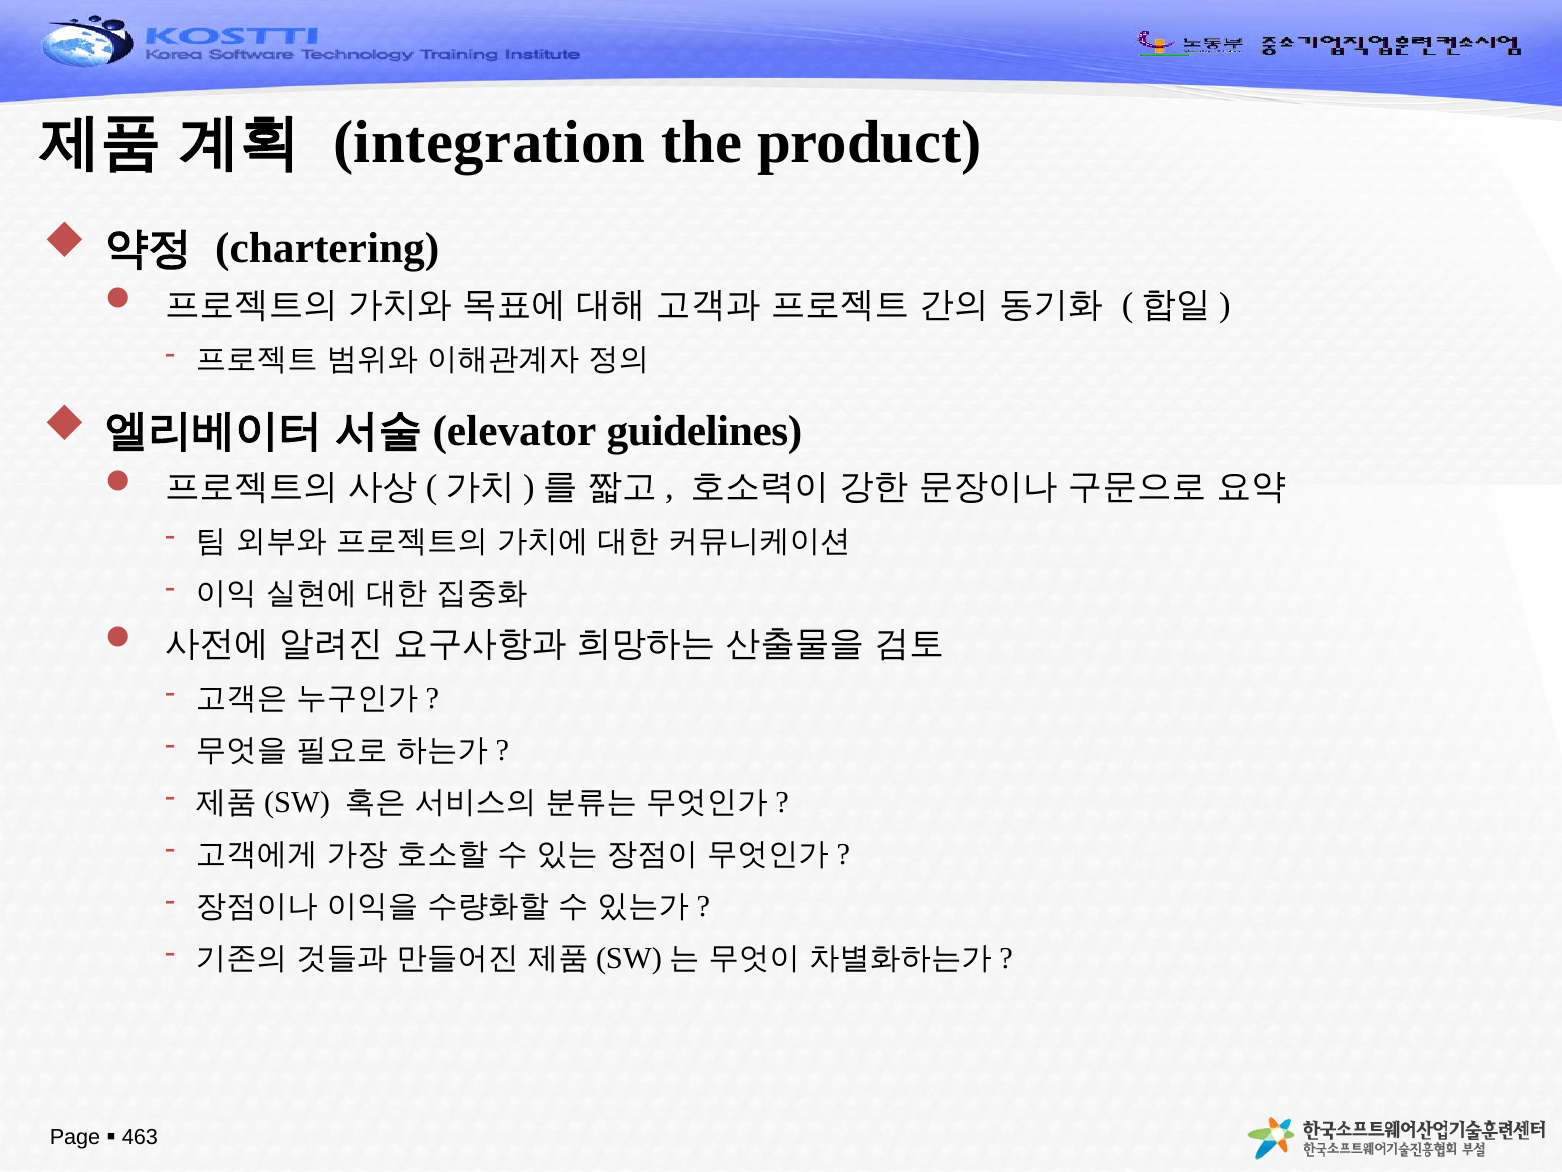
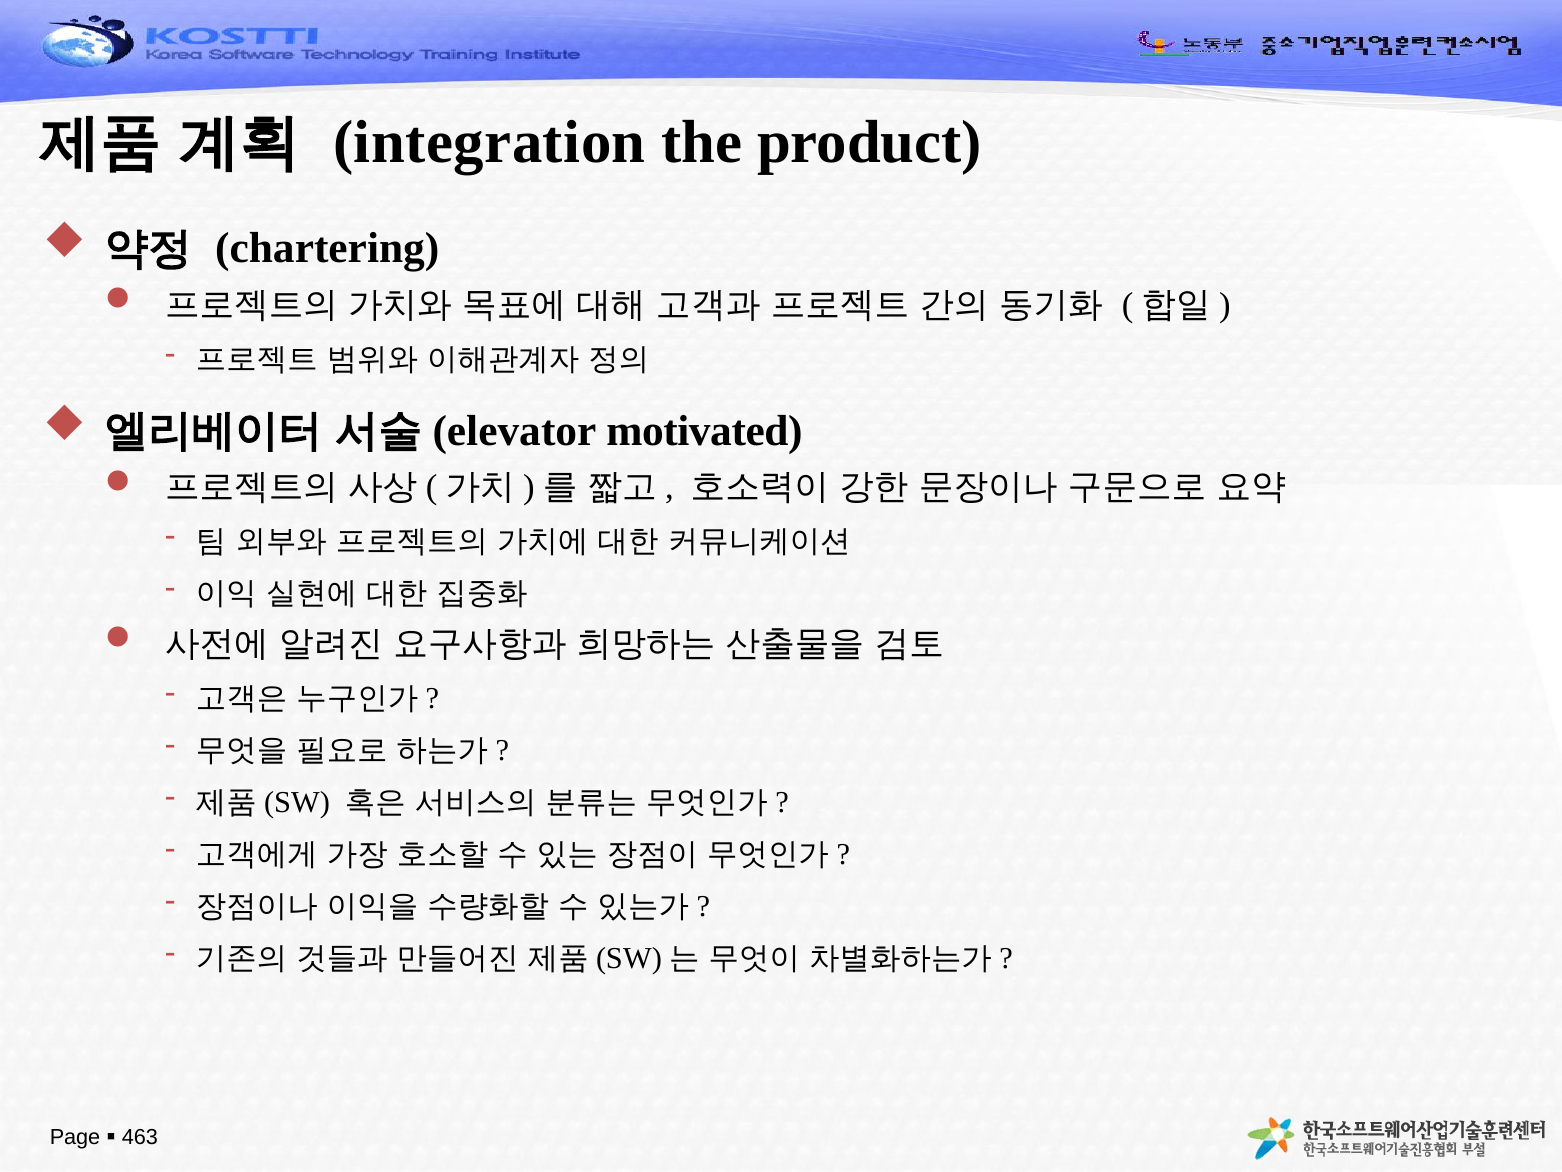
guidelines: guidelines -> motivated (704, 431)
